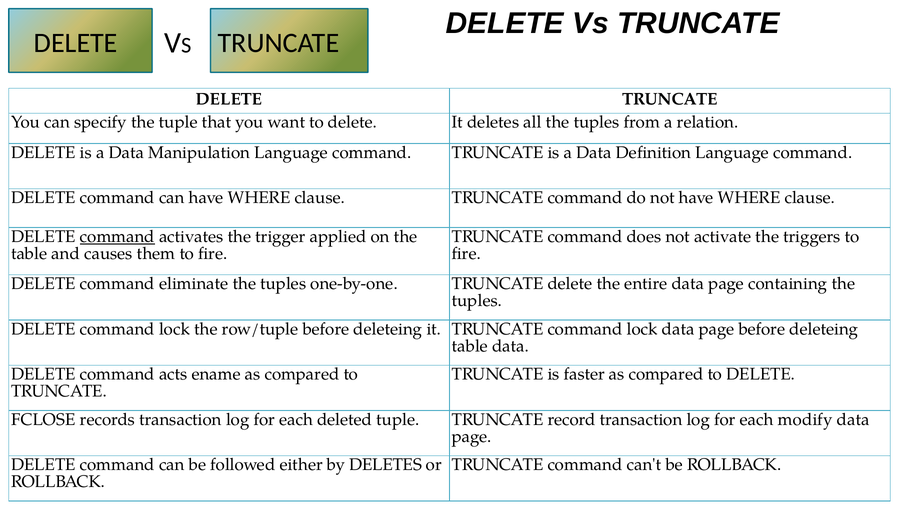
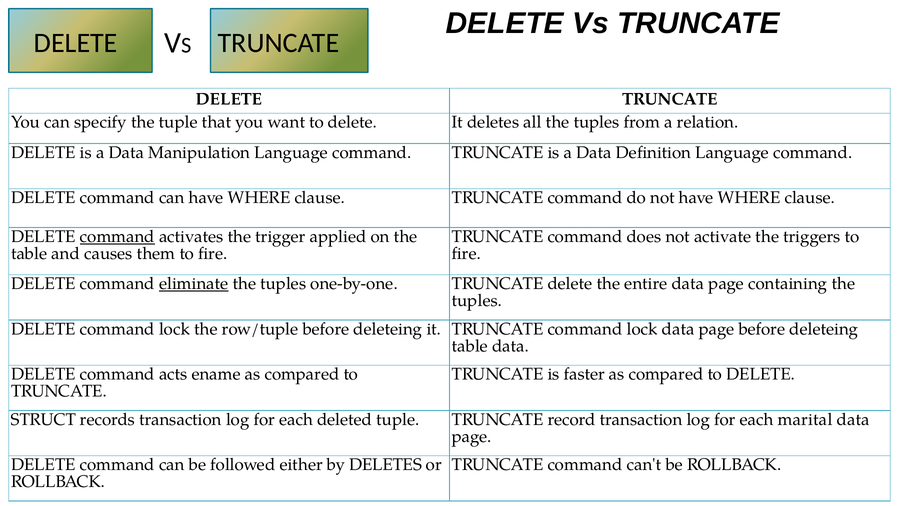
eliminate underline: none -> present (194, 284)
FCLOSE: FCLOSE -> STRUCT (43, 419)
modify: modify -> marital (805, 419)
